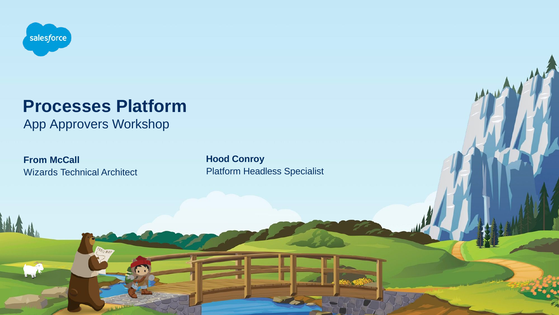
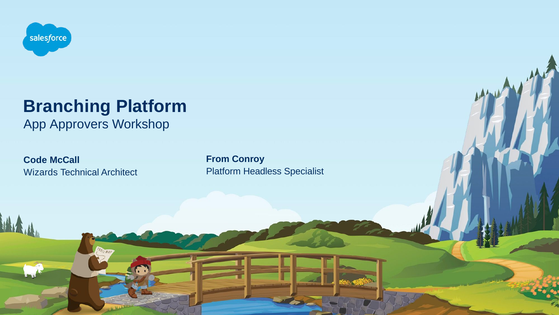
Processes: Processes -> Branching (67, 106)
Hood: Hood -> From (218, 159)
From: From -> Code (35, 160)
